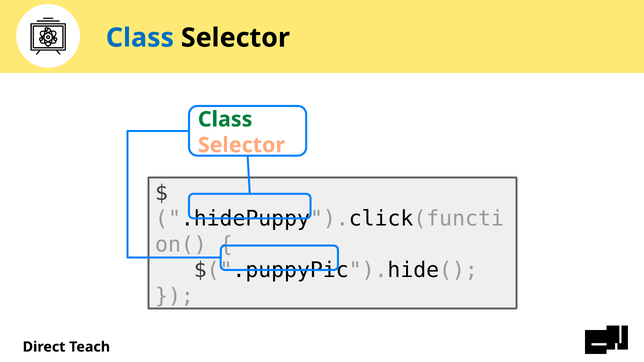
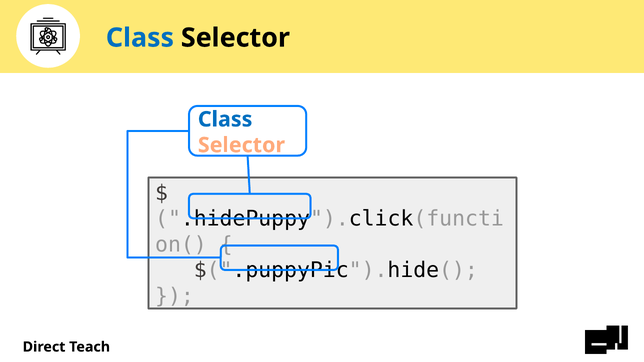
Class colour: green -> blue (225, 120)
